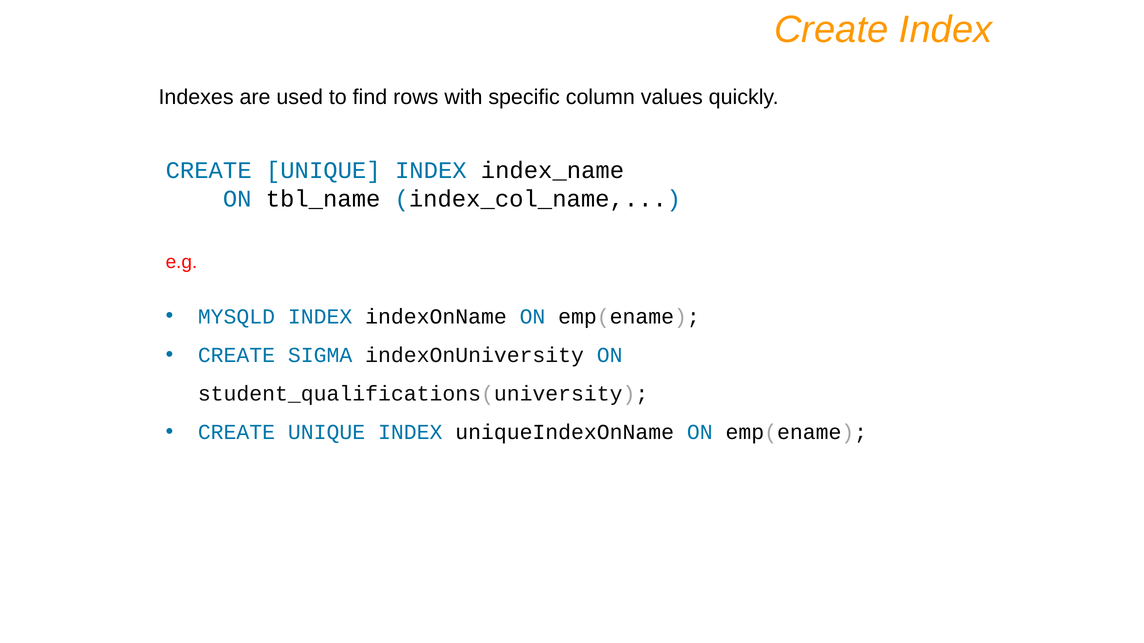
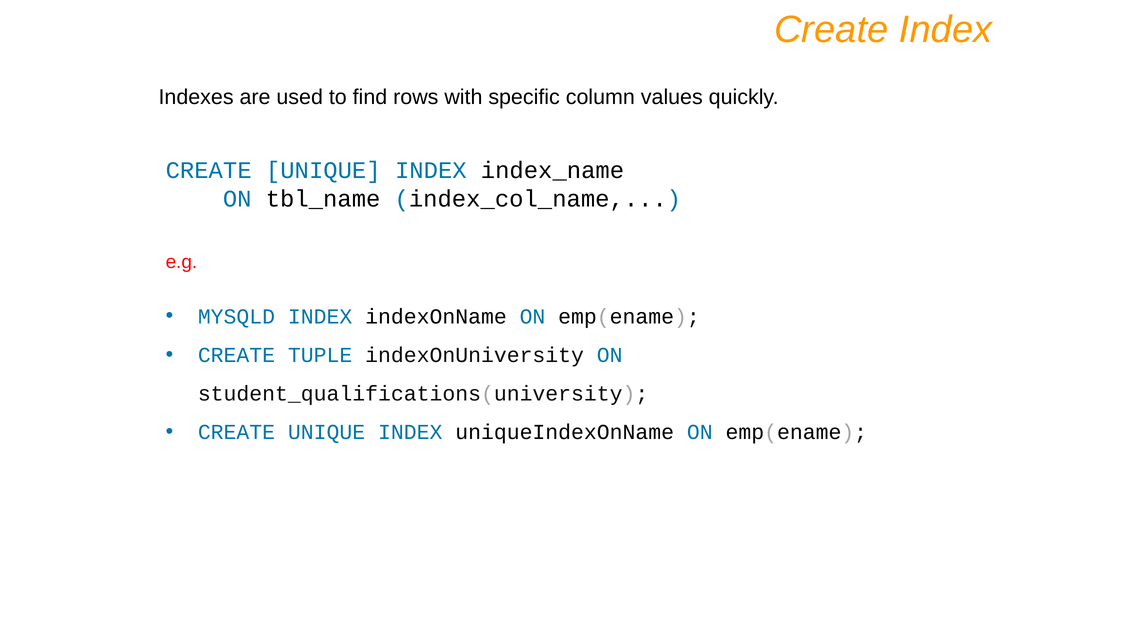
SIGMA: SIGMA -> TUPLE (320, 355)
